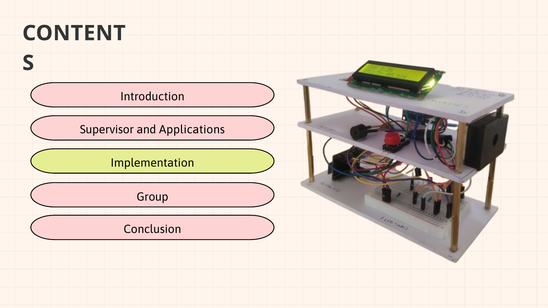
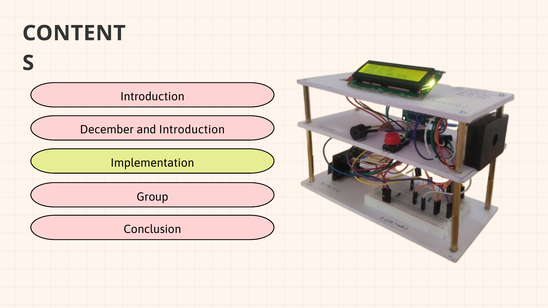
Supervisor: Supervisor -> December (107, 130)
and Applications: Applications -> Introduction (192, 130)
